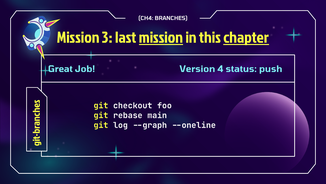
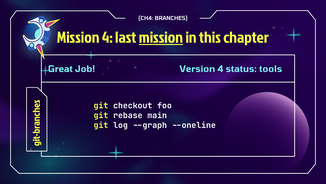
3: 3 -> 4 (107, 38)
chapter underline: present -> none (246, 38)
push: push -> tools (271, 69)
